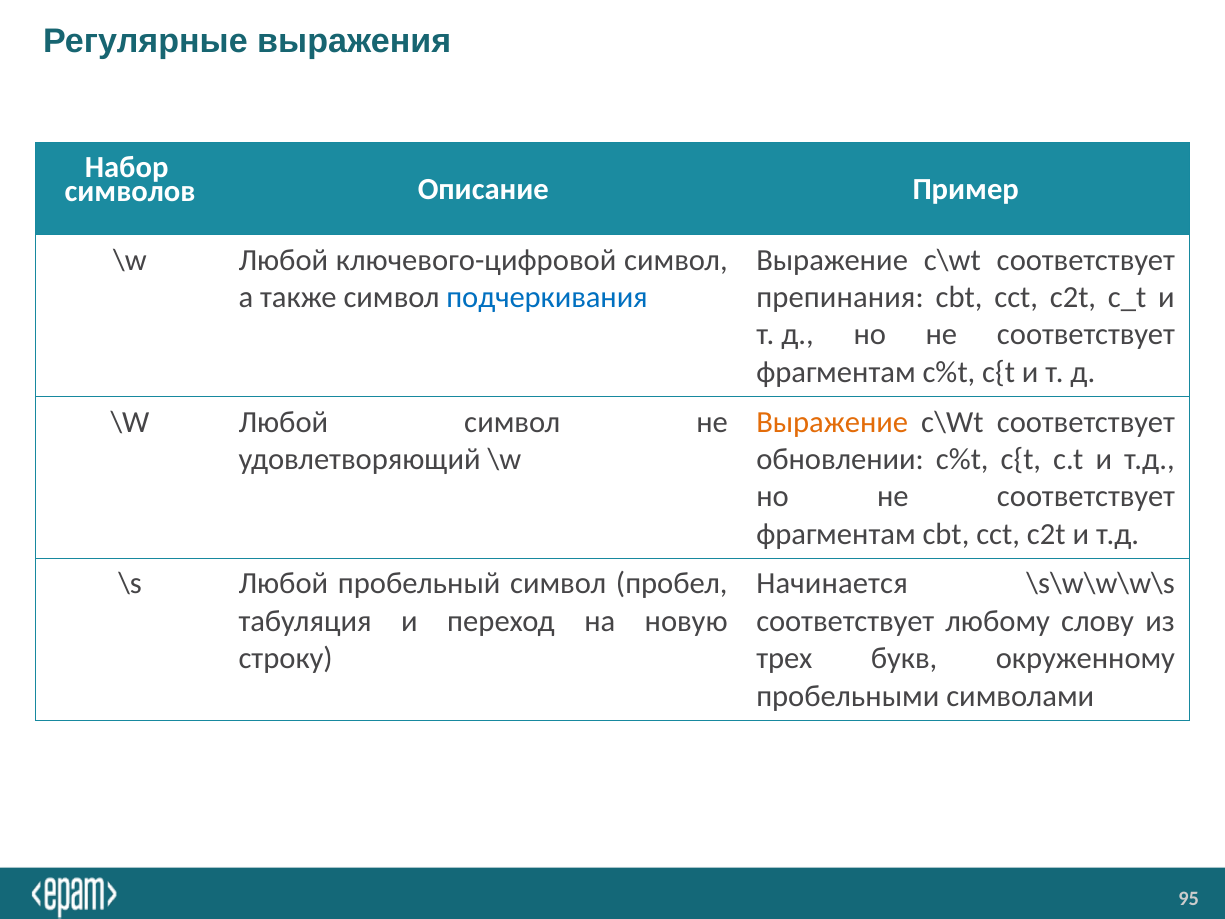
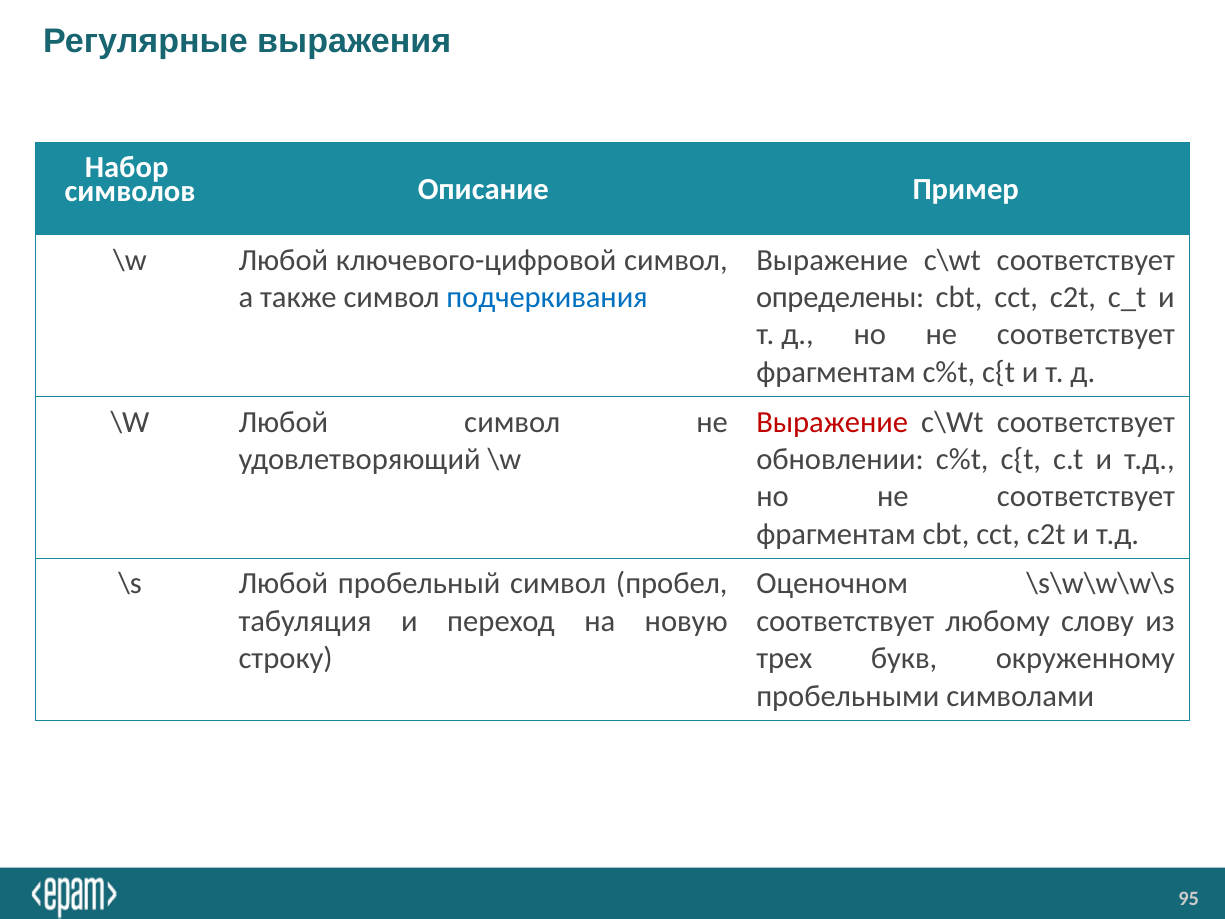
препинания: препинания -> определены (840, 297)
Выражение colour: orange -> red (832, 422)
Начинается: Начинается -> Оценочном (832, 584)
